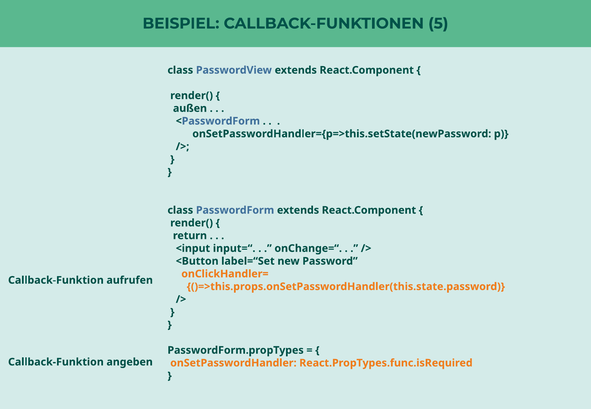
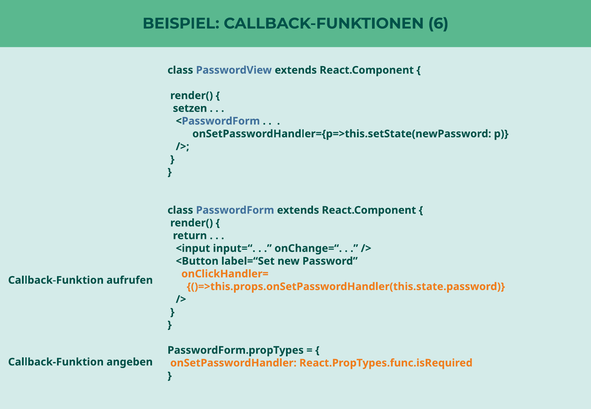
5: 5 -> 6 (438, 23)
außen: außen -> setzen (190, 108)
